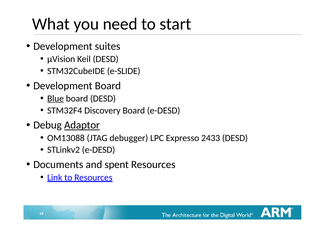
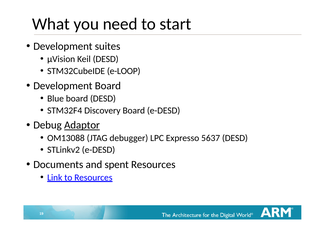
e-SLIDE: e-SLIDE -> e-LOOP (124, 71)
Blue underline: present -> none (56, 98)
2433: 2433 -> 5637 (211, 138)
